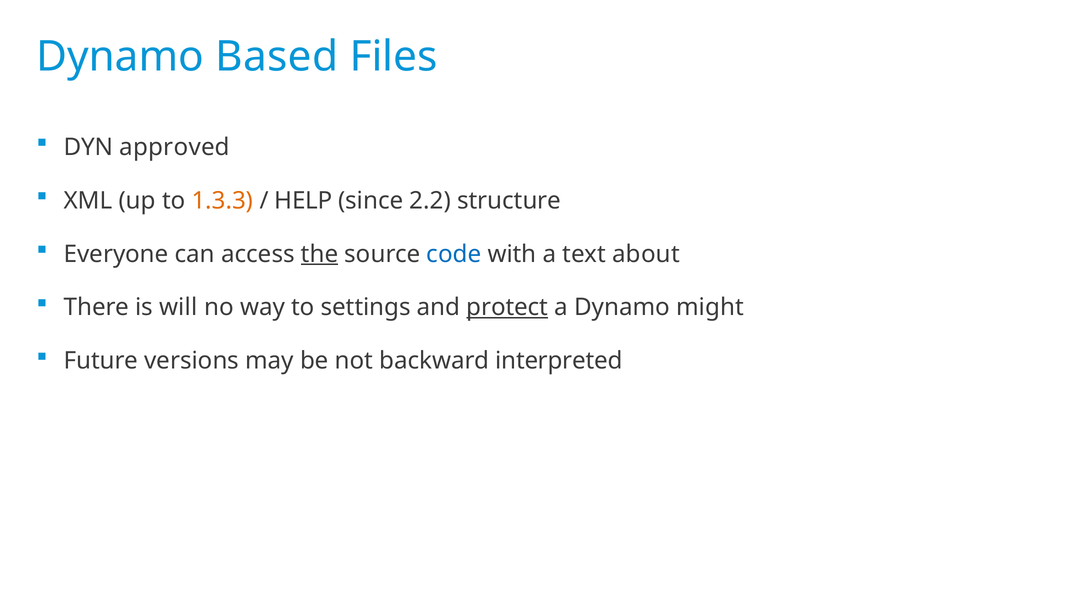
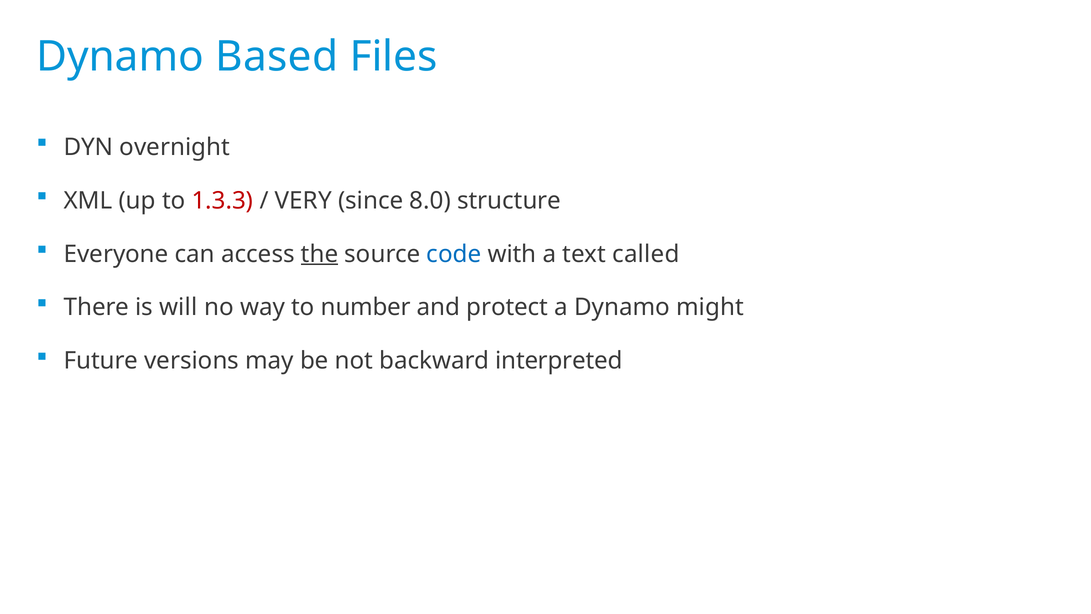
approved: approved -> overnight (175, 147)
1.3.3 colour: orange -> red (222, 200)
HELP: HELP -> VERY (303, 200)
2.2: 2.2 -> 8.0 (430, 200)
about: about -> called (646, 254)
settings: settings -> number (366, 307)
protect underline: present -> none (507, 307)
